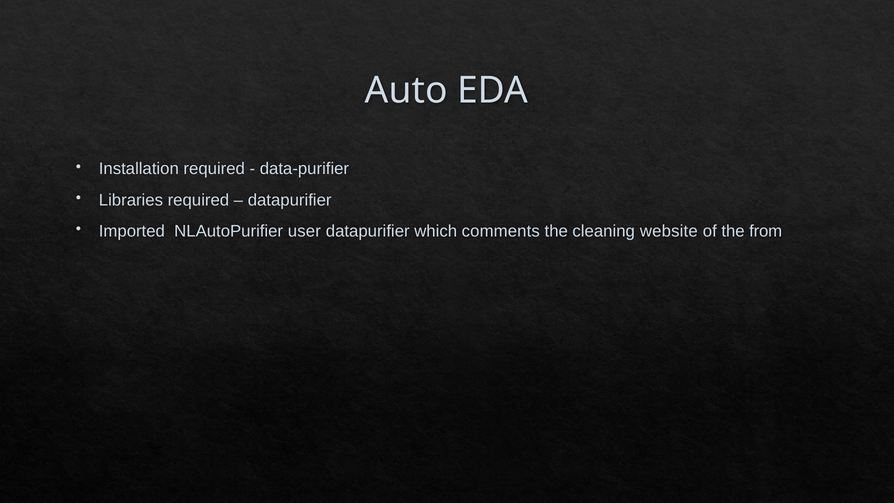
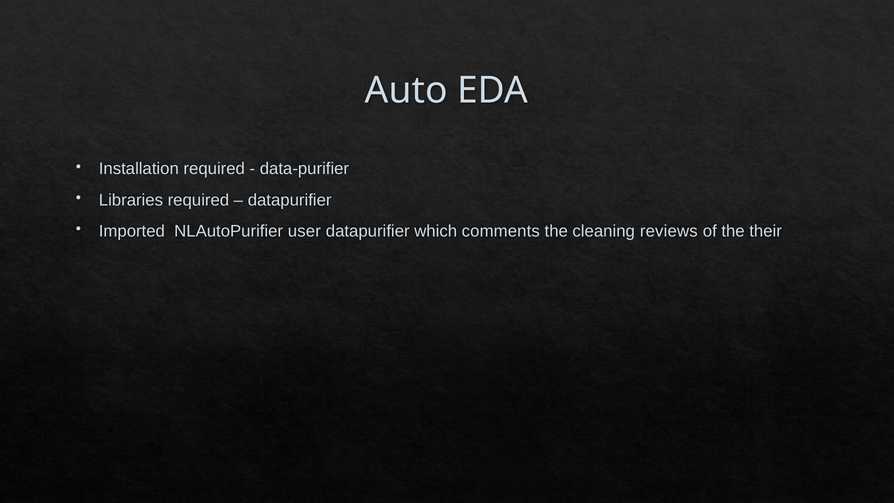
website: website -> reviews (669, 231)
from: from -> their (766, 231)
